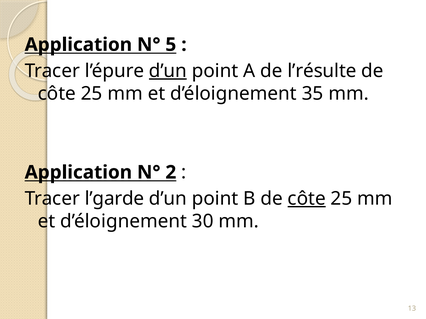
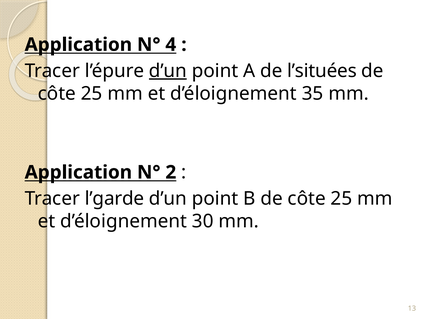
5: 5 -> 4 (171, 45)
l’résulte: l’résulte -> l’situées (322, 71)
côte underline: present -> none (307, 199)
